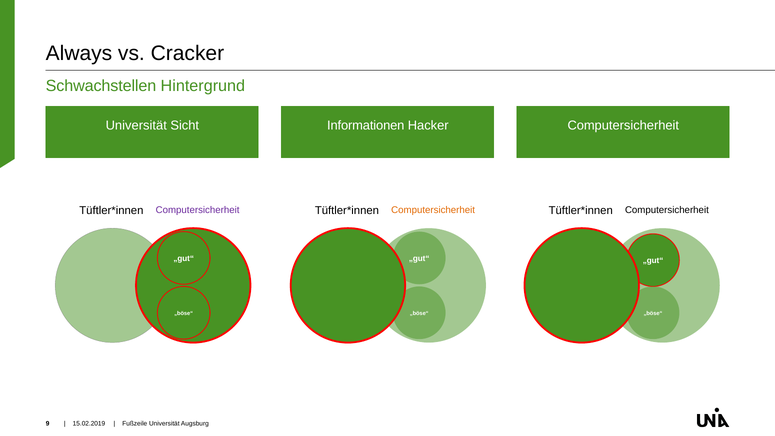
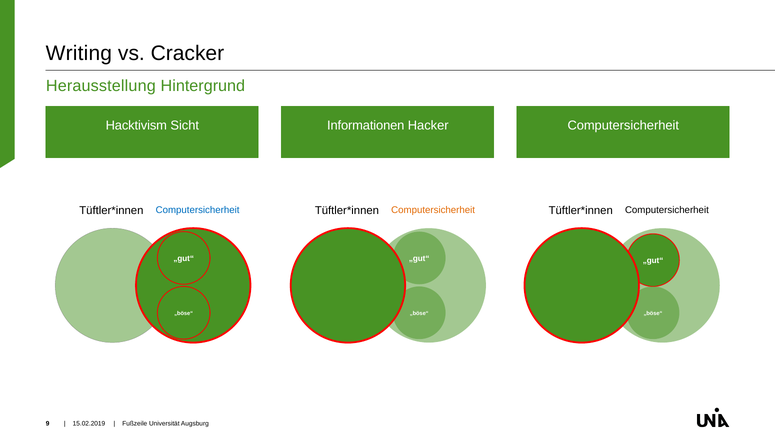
Always: Always -> Writing (79, 53)
Schwachstellen: Schwachstellen -> Herausstellung (101, 86)
Universität: Universität -> Hacktivism (136, 125)
Computersicherheit colour: purple -> blue (198, 210)
